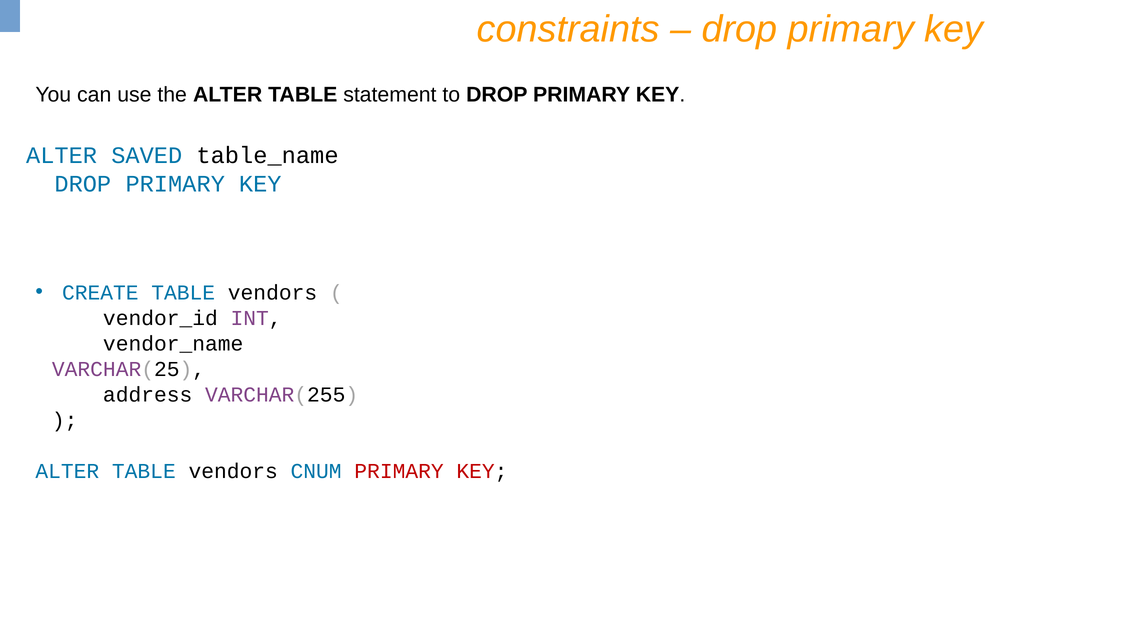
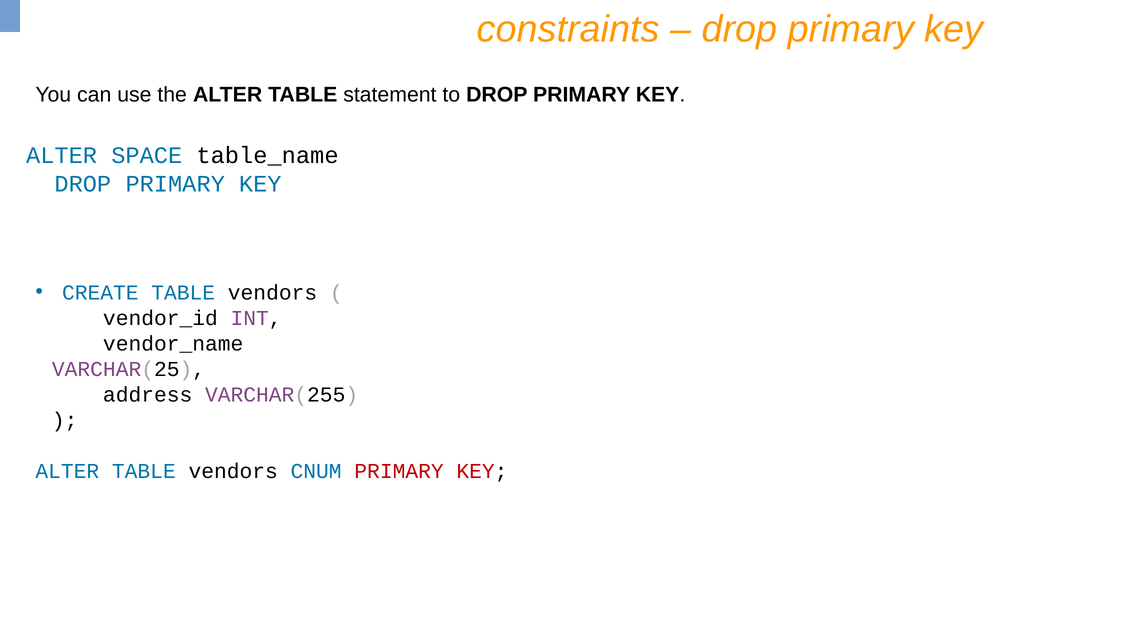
SAVED: SAVED -> SPACE (147, 156)
